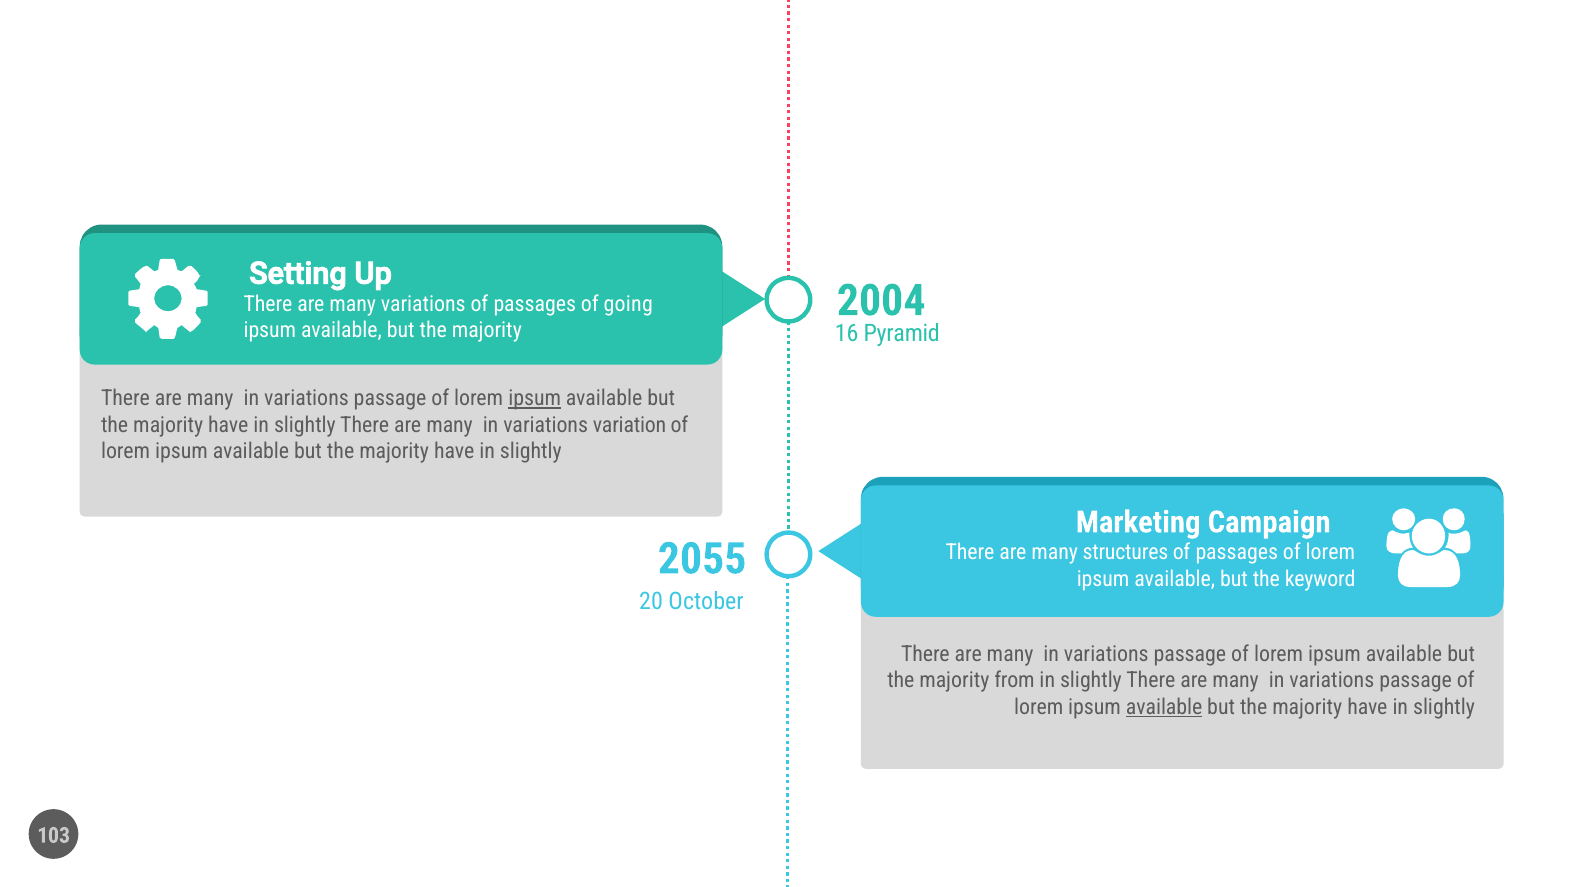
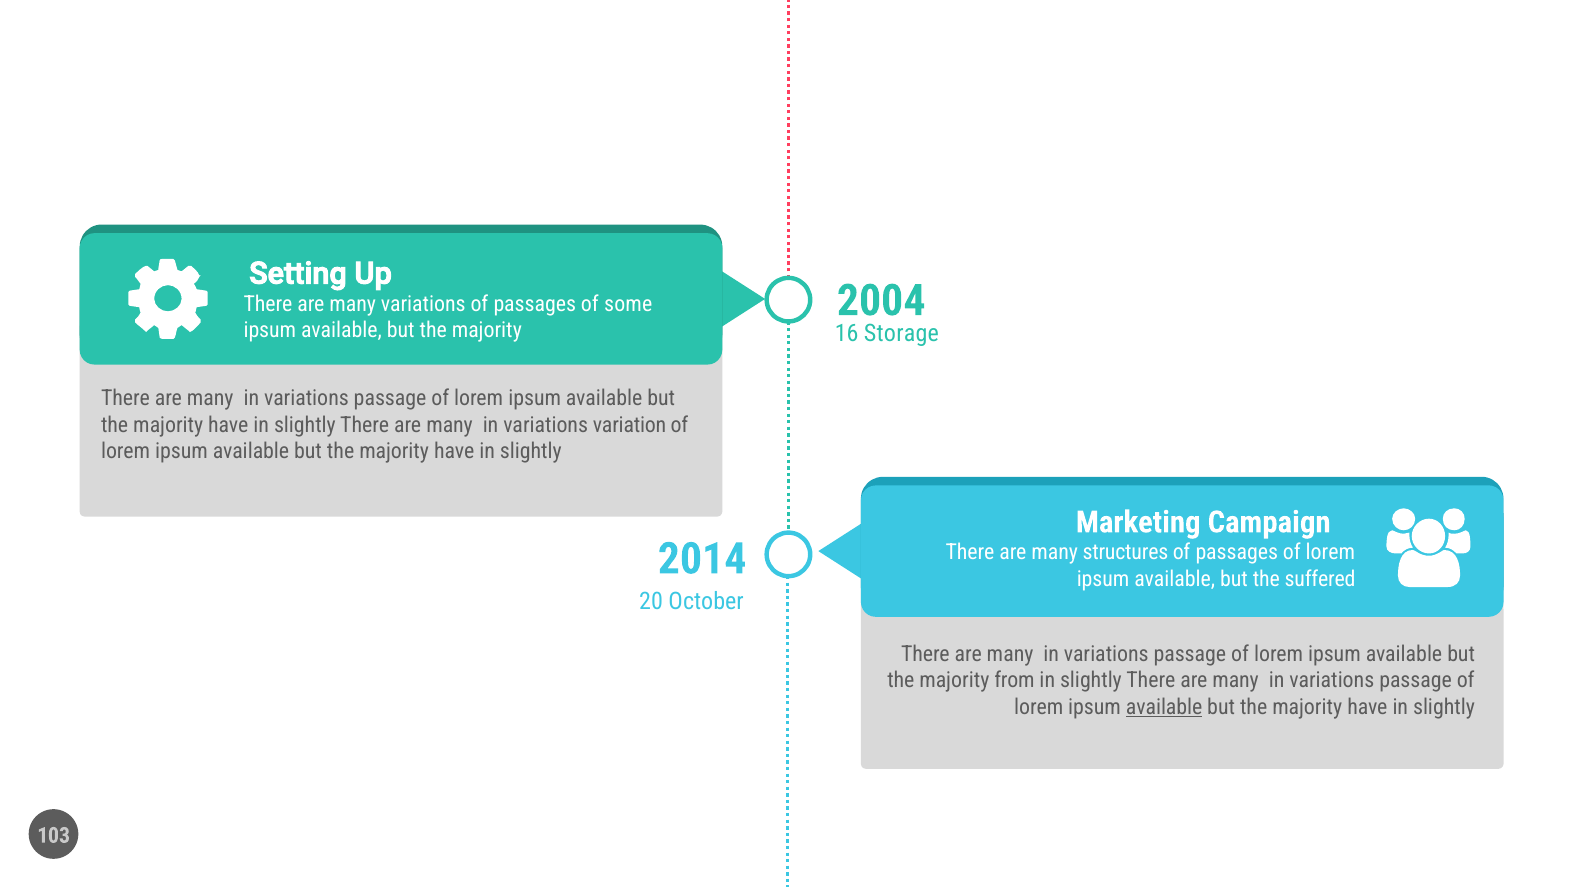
going: going -> some (628, 304)
Pyramid: Pyramid -> Storage (901, 333)
ipsum underline: present -> none (535, 399)
2055: 2055 -> 2014 (702, 559)
keyword: keyword -> suffered (1320, 579)
